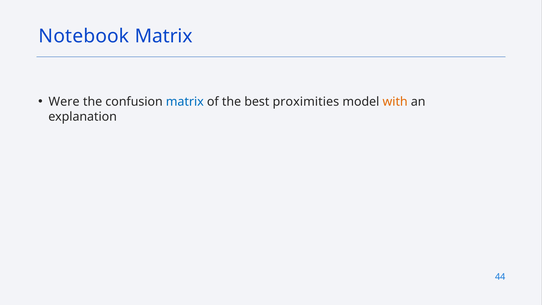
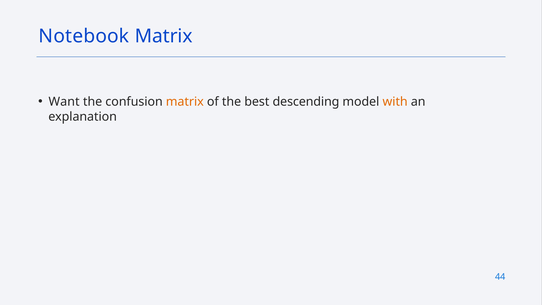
Were: Were -> Want (64, 102)
matrix colour: blue -> orange (185, 102)
proximities: proximities -> descending (306, 102)
